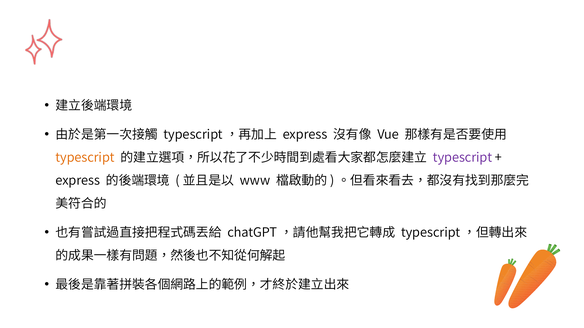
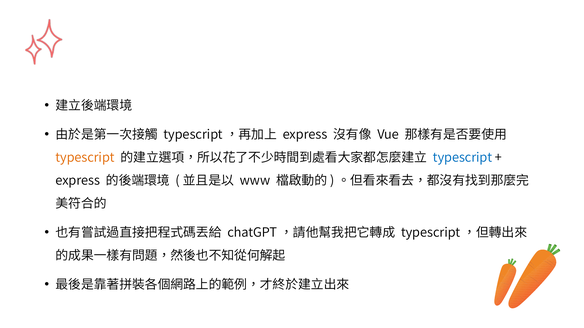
typescript colour: purple -> blue (463, 158)
